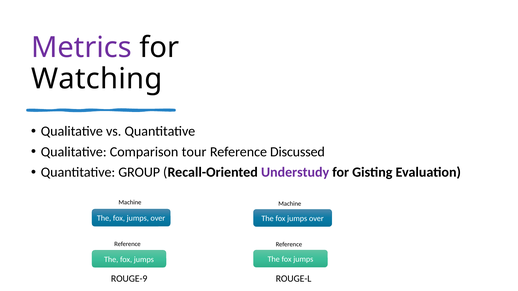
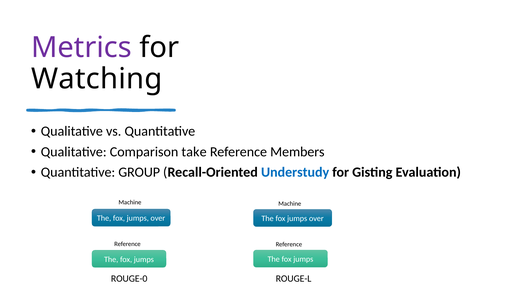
tour: tour -> take (194, 152)
Discussed: Discussed -> Members (297, 152)
Understudy colour: purple -> blue (295, 173)
ROUGE-9: ROUGE-9 -> ROUGE-0 (129, 279)
